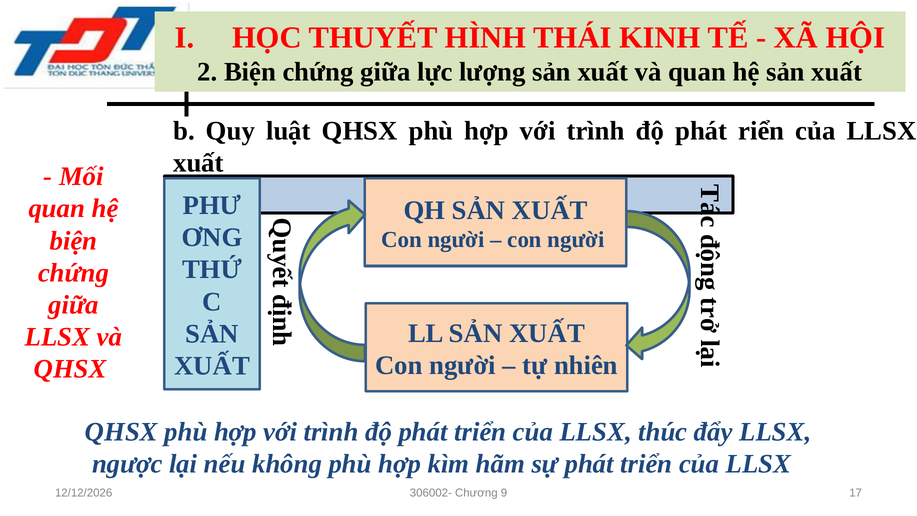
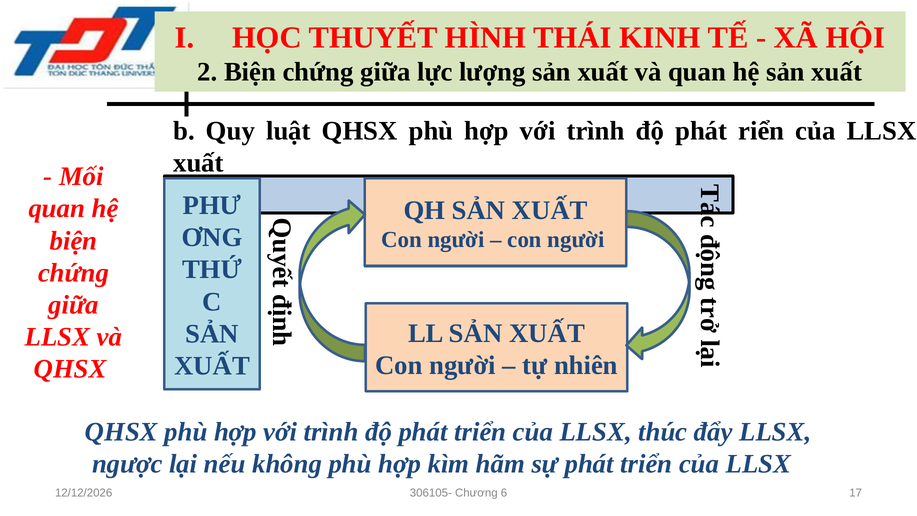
306002-: 306002- -> 306105- (431, 493)
9: 9 -> 6 (504, 493)
